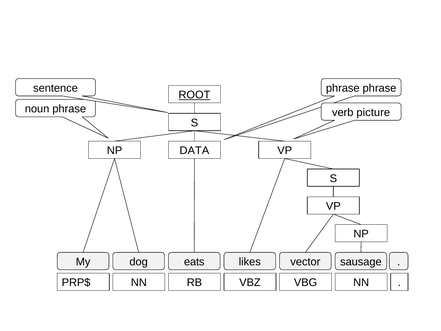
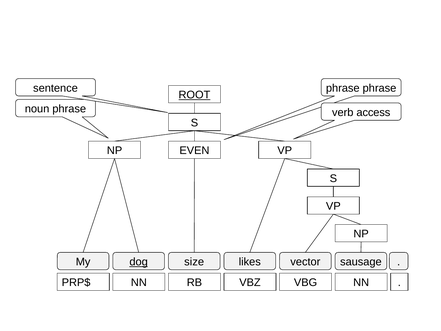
picture: picture -> access (373, 112)
DATA: DATA -> EVEN (194, 151)
dog underline: none -> present (139, 262)
eats: eats -> size (194, 262)
